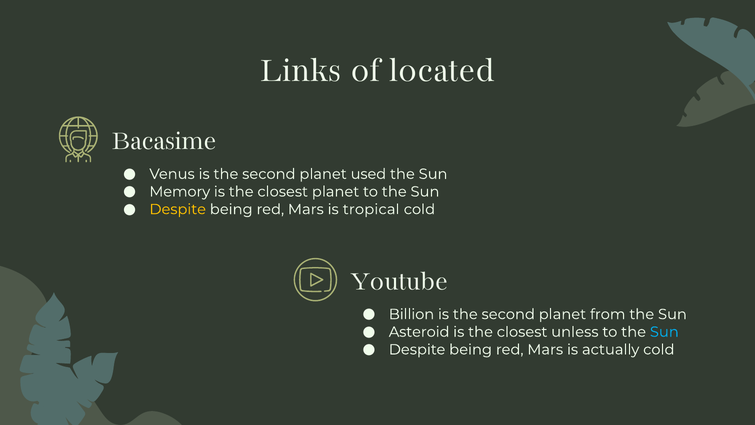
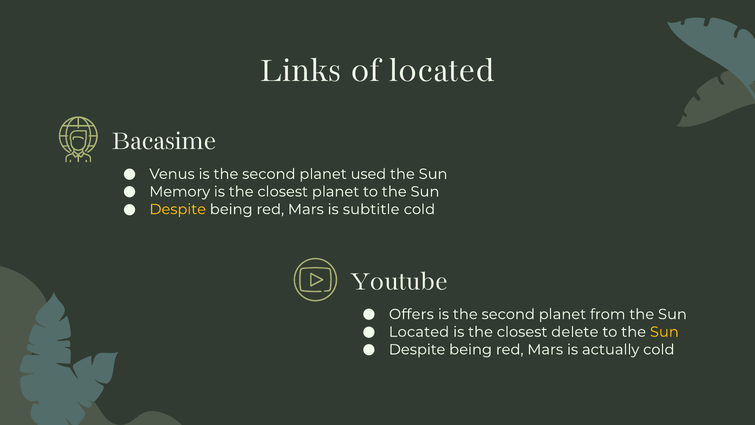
tropical: tropical -> subtitle (371, 209)
Billion: Billion -> Offers (411, 314)
Asteroid: Asteroid -> Located (419, 332)
unless: unless -> delete (575, 332)
Sun colour: light blue -> yellow (664, 332)
